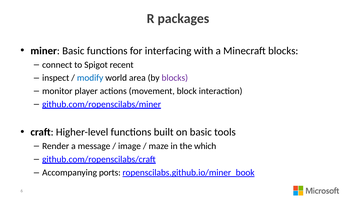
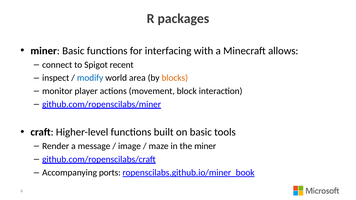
Minecraft blocks: blocks -> allows (283, 51)
blocks colour: purple -> orange (175, 78)
the which: which -> miner (205, 146)
